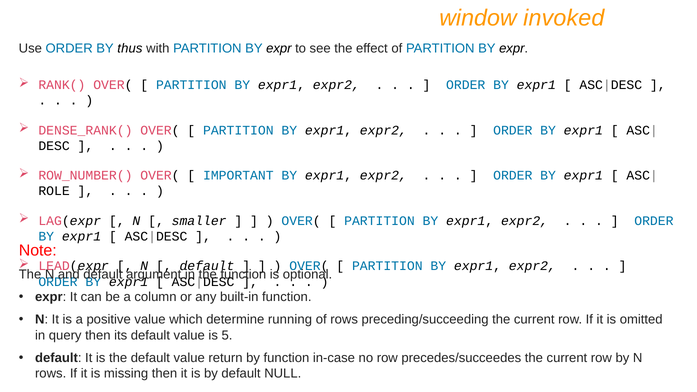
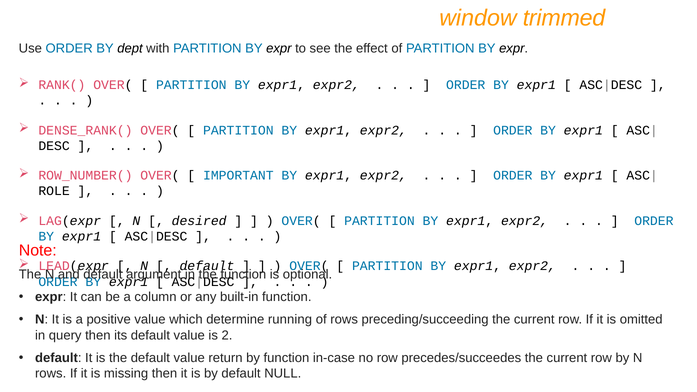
invoked: invoked -> trimmed (564, 18)
thus: thus -> dept (130, 49)
smaller: smaller -> desired (199, 221)
5: 5 -> 2 (227, 335)
